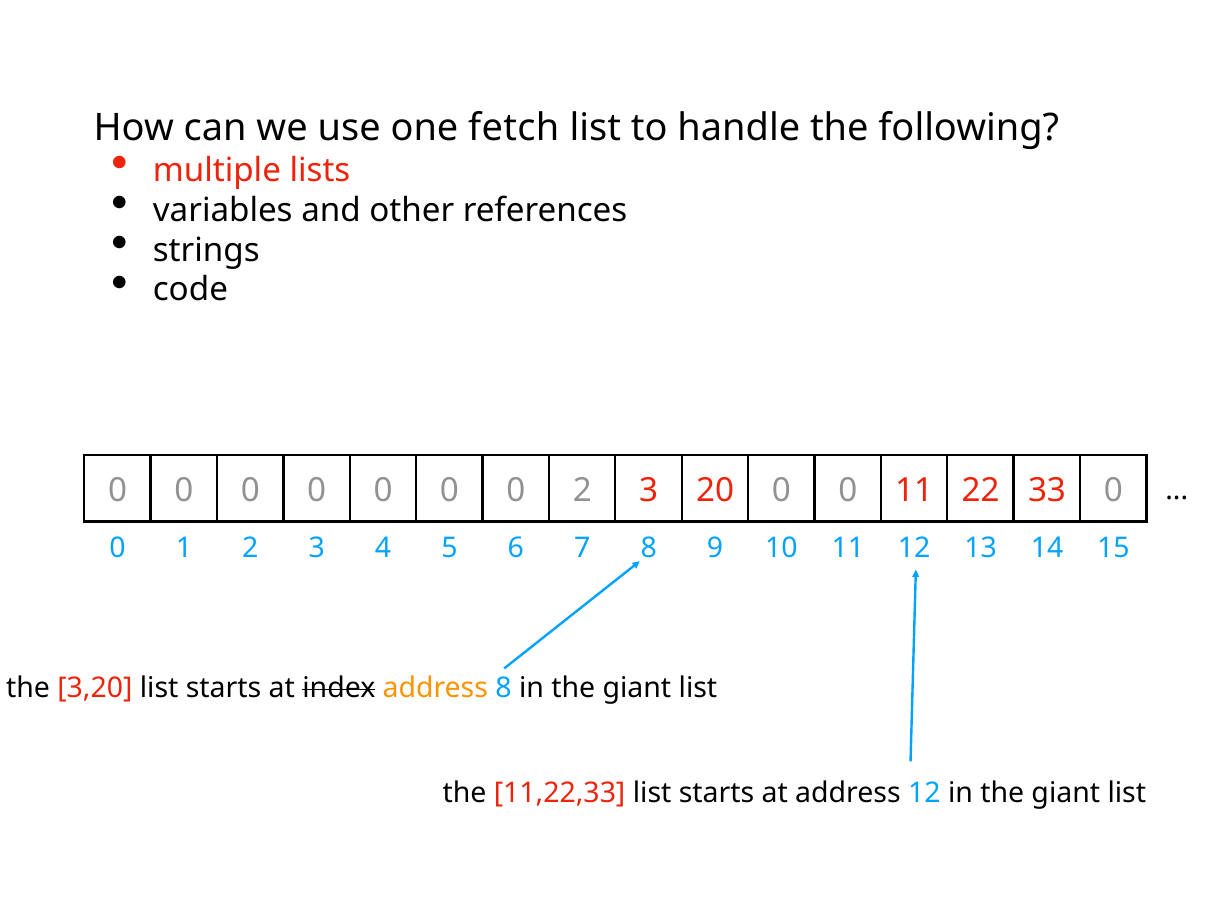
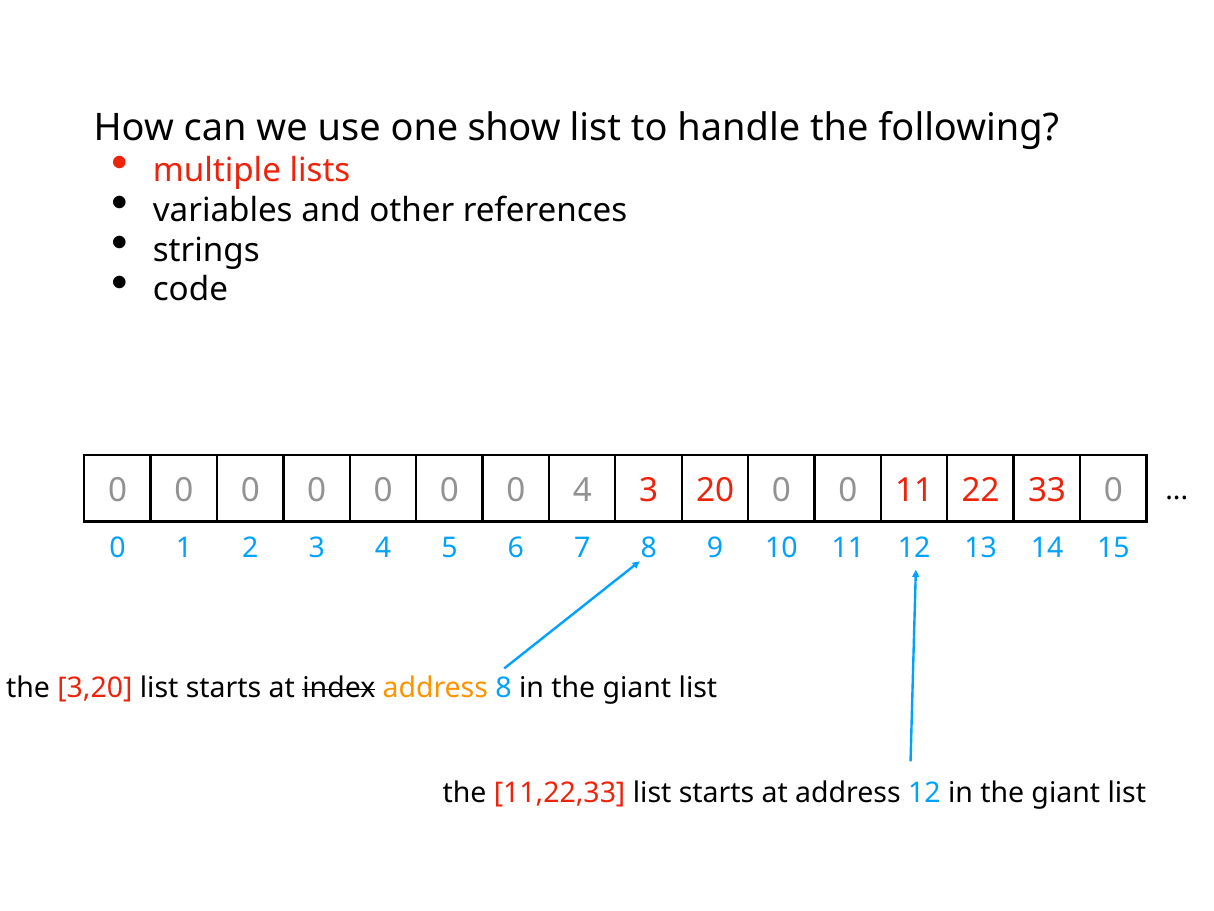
fetch: fetch -> show (514, 128)
0 2: 2 -> 4 (582, 490)
